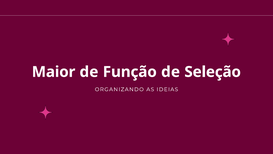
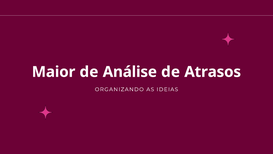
Função: Função -> Análise (130, 72)
Seleção: Seleção -> Atrasos (213, 72)
